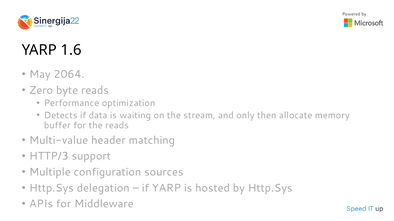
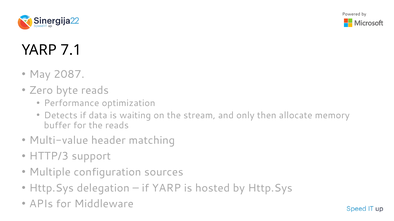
1.6: 1.6 -> 7.1 (71, 50)
2064: 2064 -> 2087 (69, 75)
